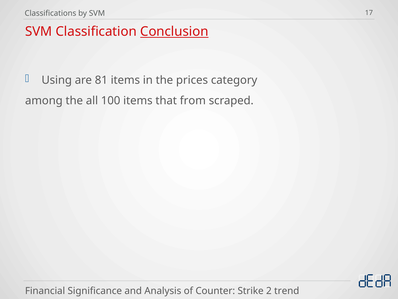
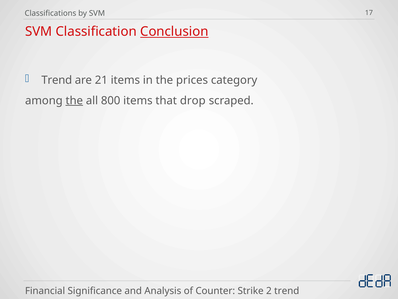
Using: Using -> Trend (57, 80)
81: 81 -> 21 (101, 80)
the underline: none -> present (74, 100)
100: 100 -> 800 (111, 100)
from: from -> drop (193, 100)
